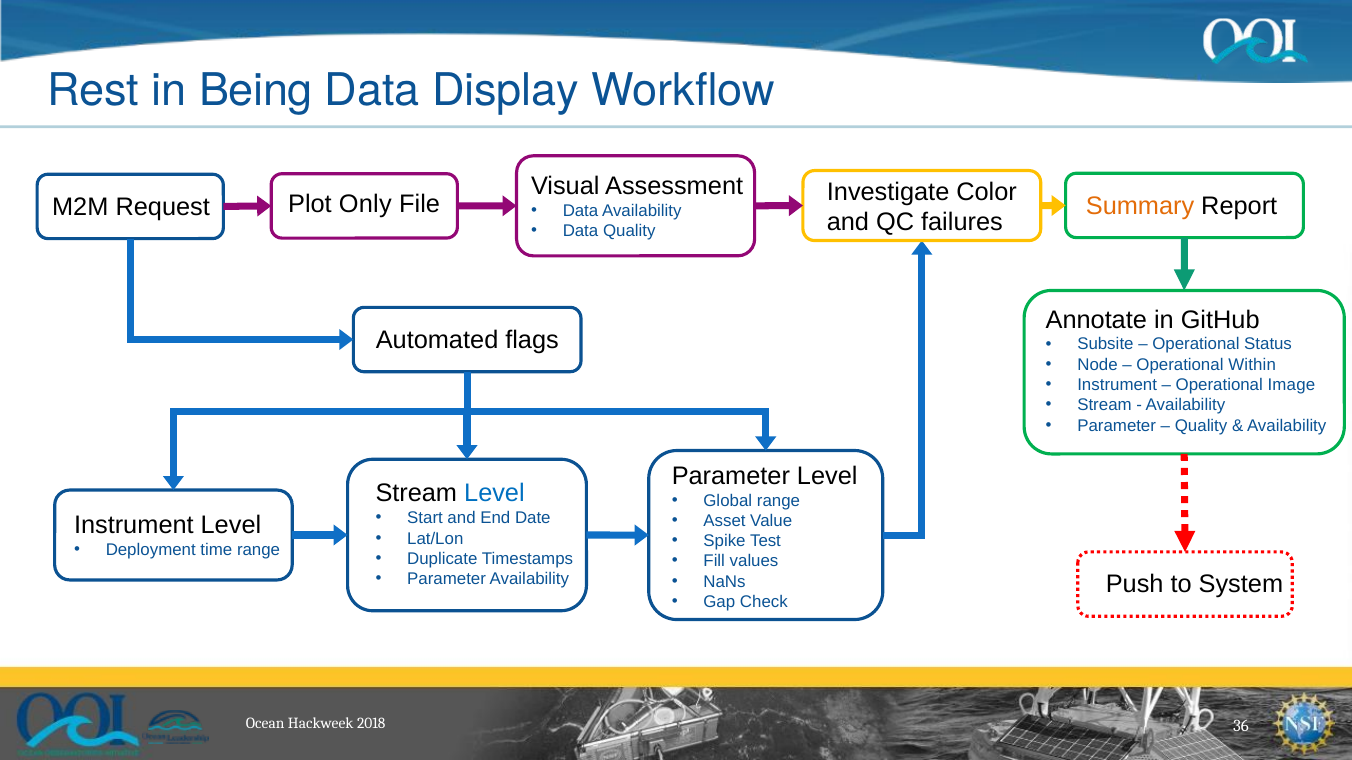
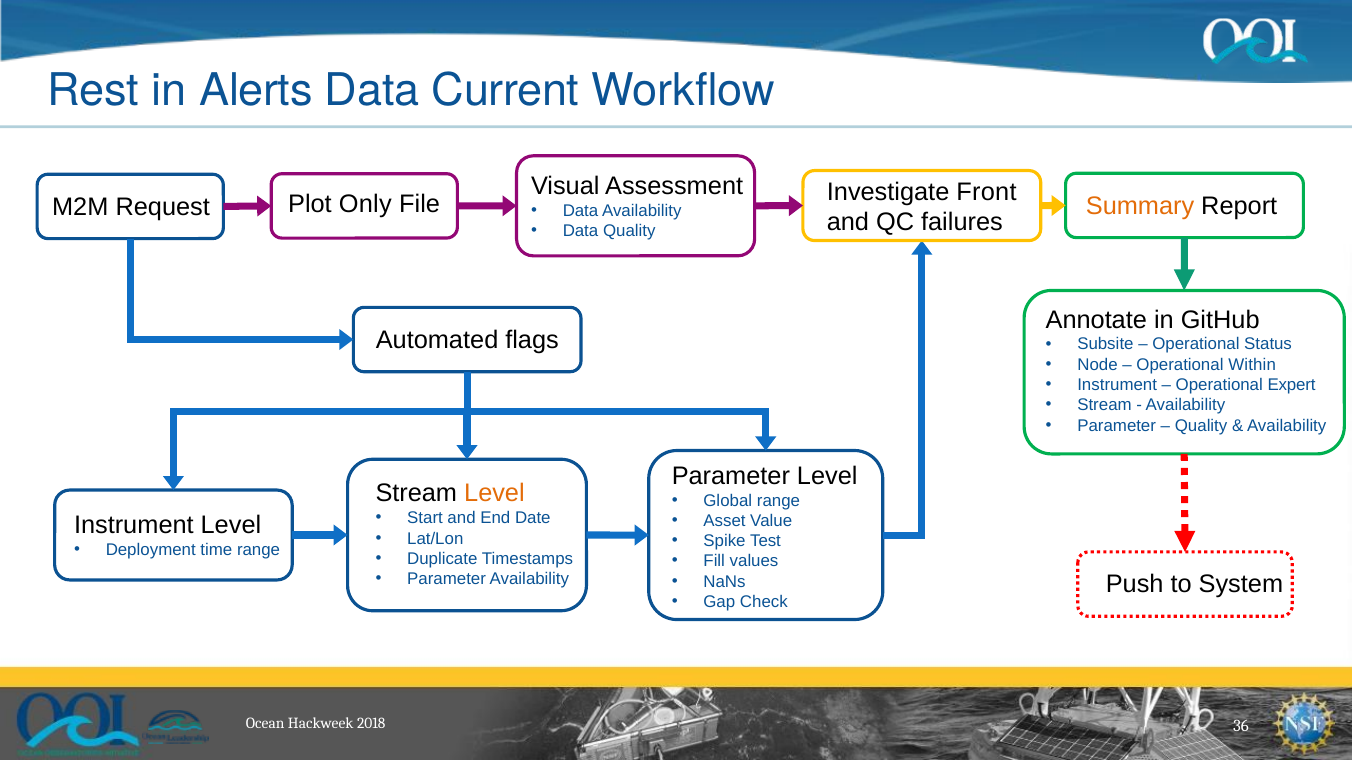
Being: Being -> Alerts (256, 91)
Display: Display -> Current (506, 91)
Color: Color -> Front (986, 192)
Image: Image -> Expert (1292, 385)
Level colour: blue -> orange (494, 494)
